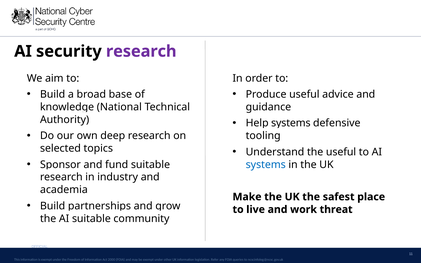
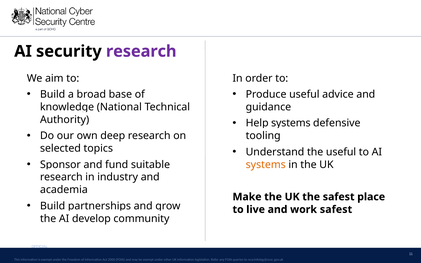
systems colour: blue -> orange (266, 165)
work threat: threat -> safest (336, 210)
AI suitable: suitable -> develop (91, 219)
